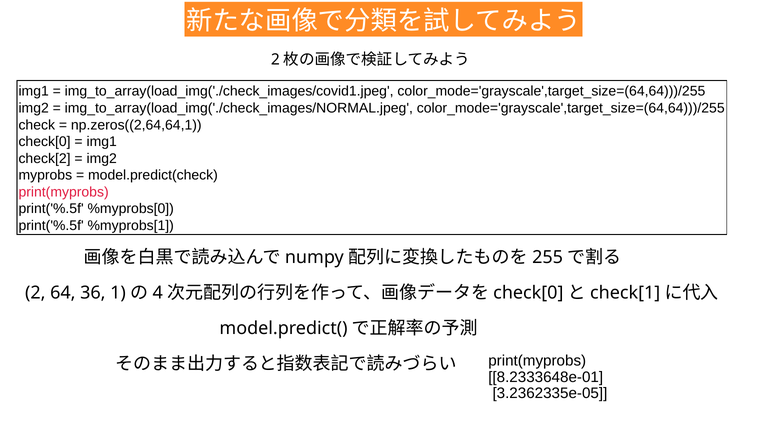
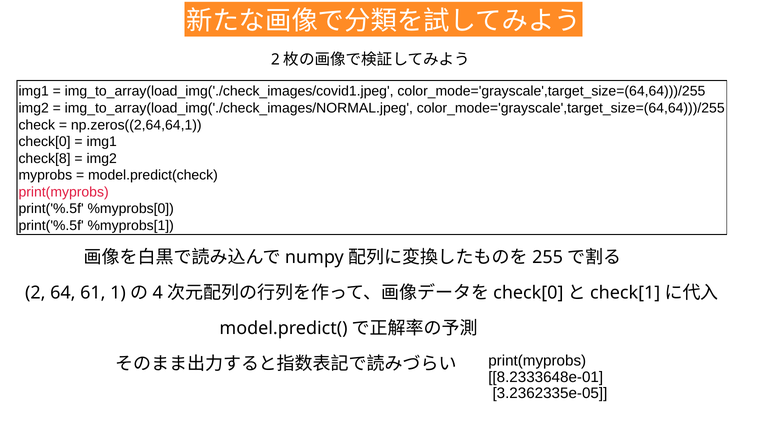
check[2: check[2 -> check[8 (45, 159)
36: 36 -> 61 (93, 293)
